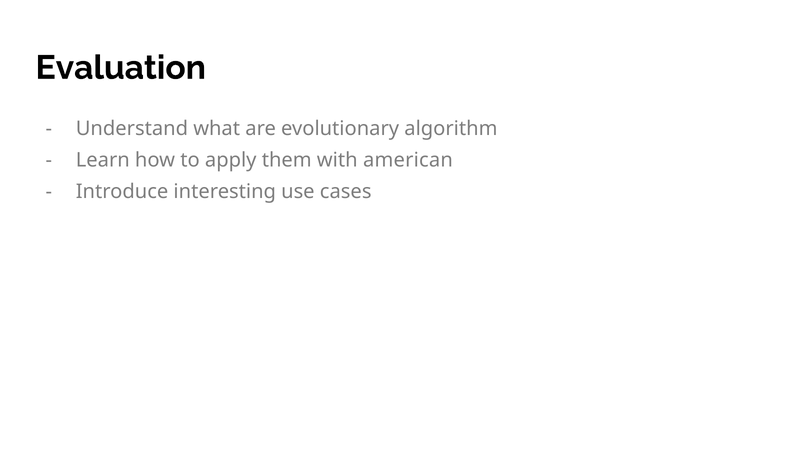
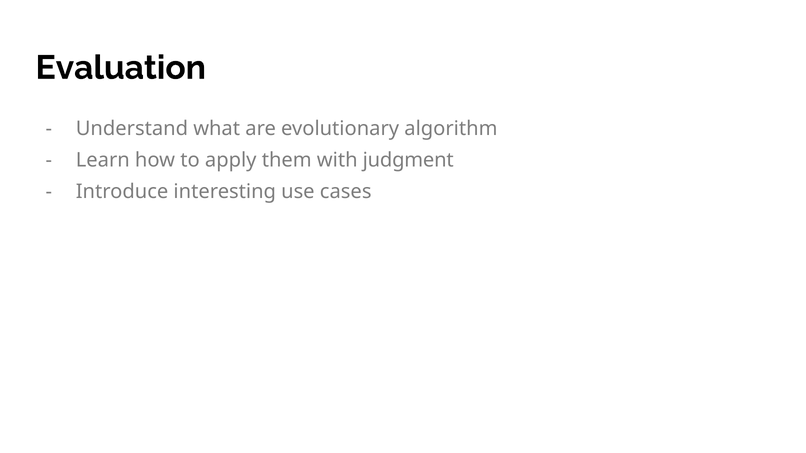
american: american -> judgment (408, 160)
